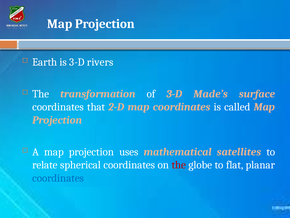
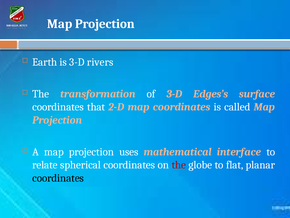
Made’s: Made’s -> Edges’s (211, 94)
satellites: satellites -> interface (239, 152)
coordinates colour: blue -> black (58, 178)
